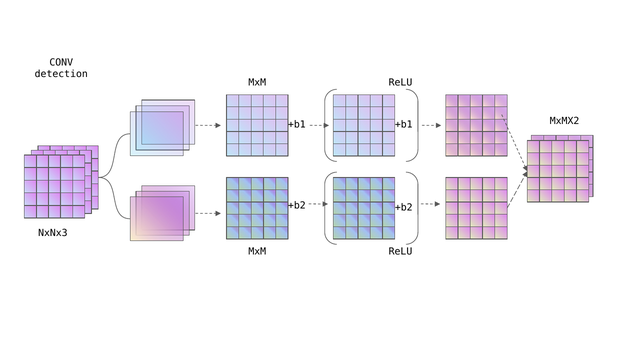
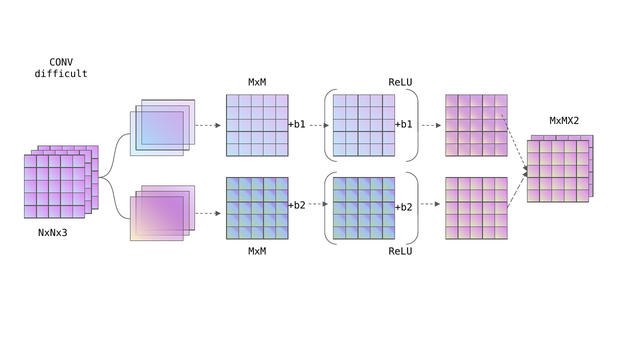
detection: detection -> difficult (61, 74)
